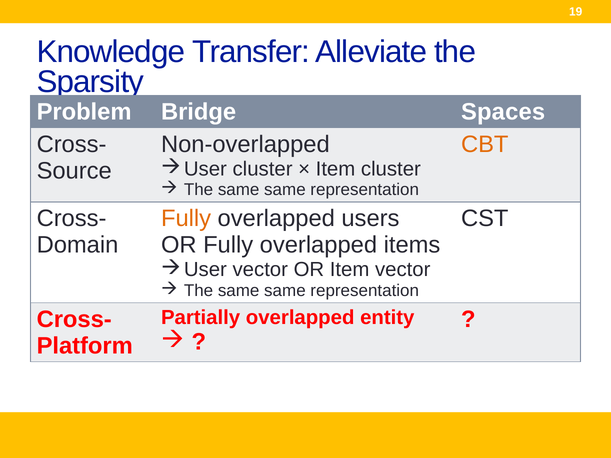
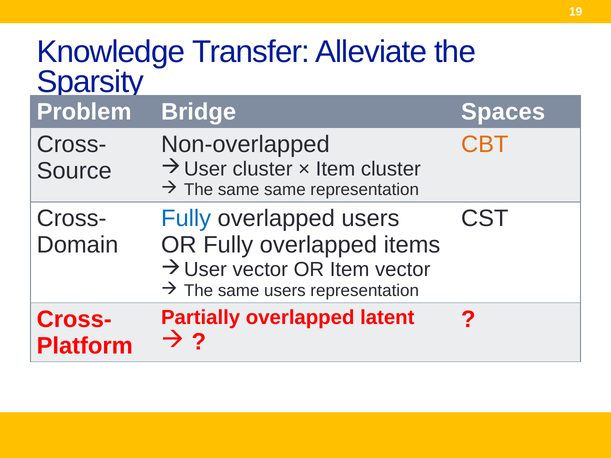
Fully colour: orange -> blue (186, 219)
same: same -> users (285, 291)
entity: entity -> latent (387, 318)
